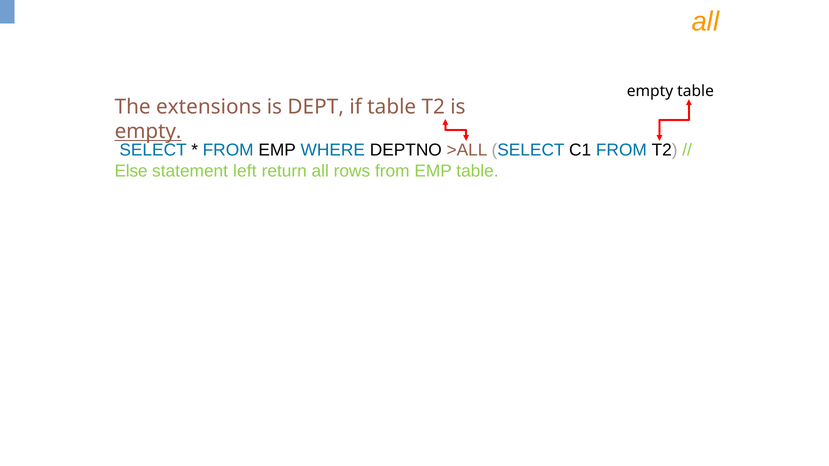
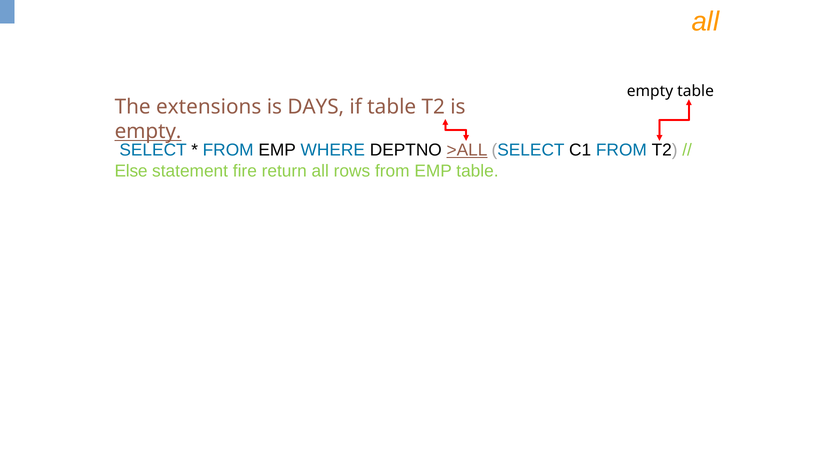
DEPT: DEPT -> DAYS (316, 107)
>ALL underline: none -> present (467, 150)
left: left -> fire (245, 171)
